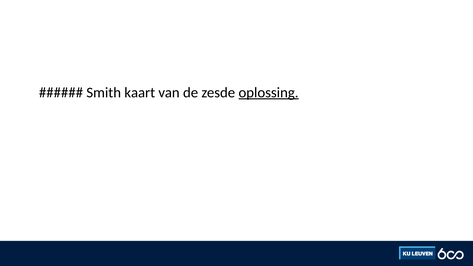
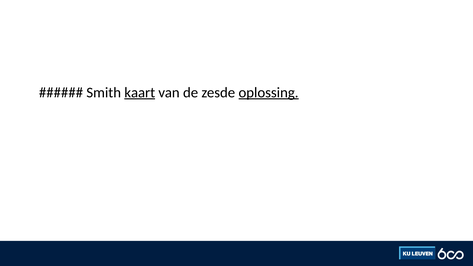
kaart underline: none -> present (140, 93)
